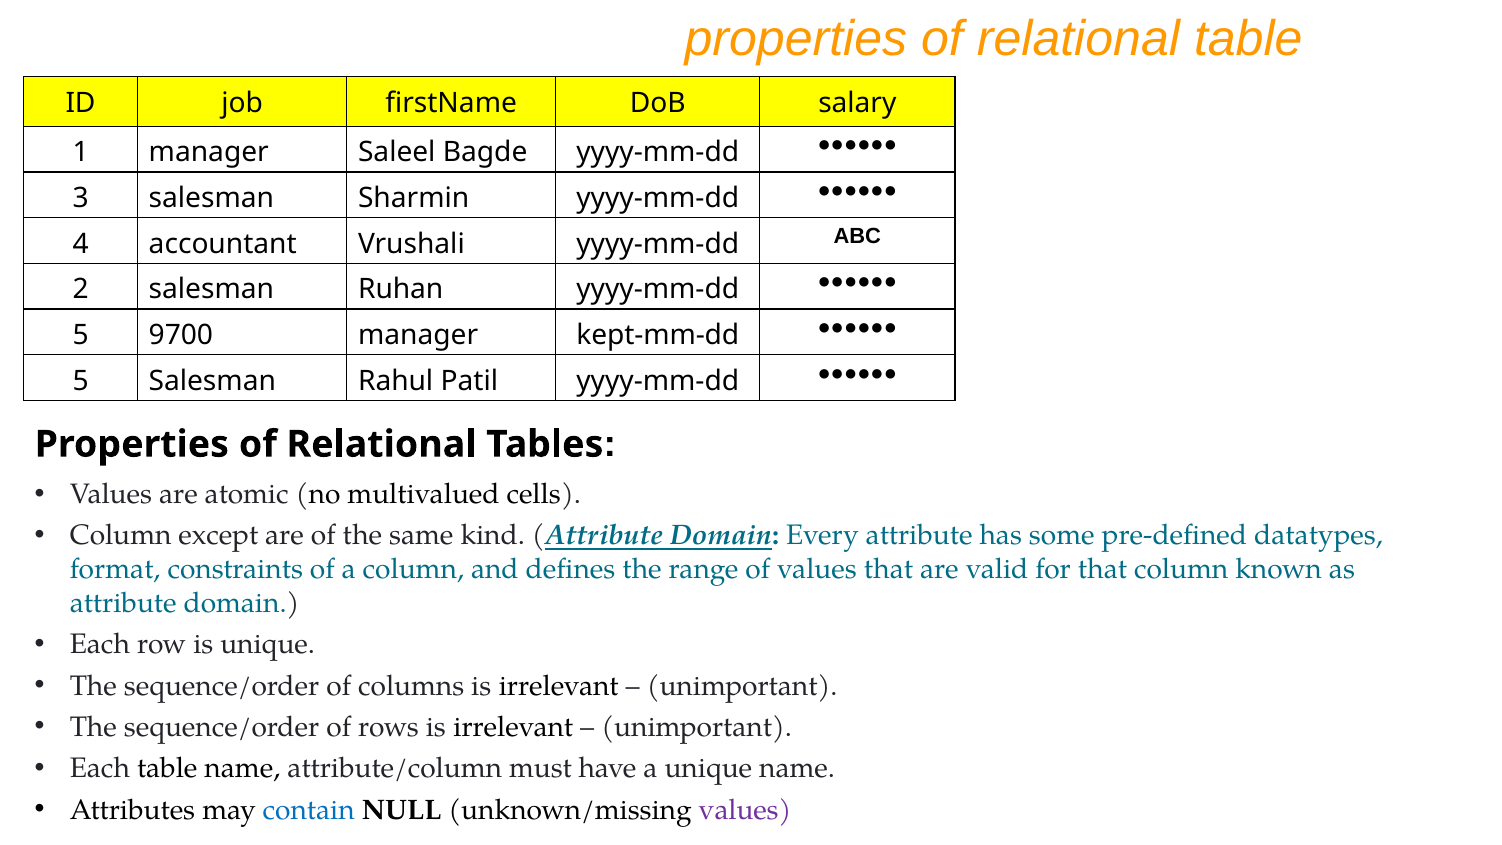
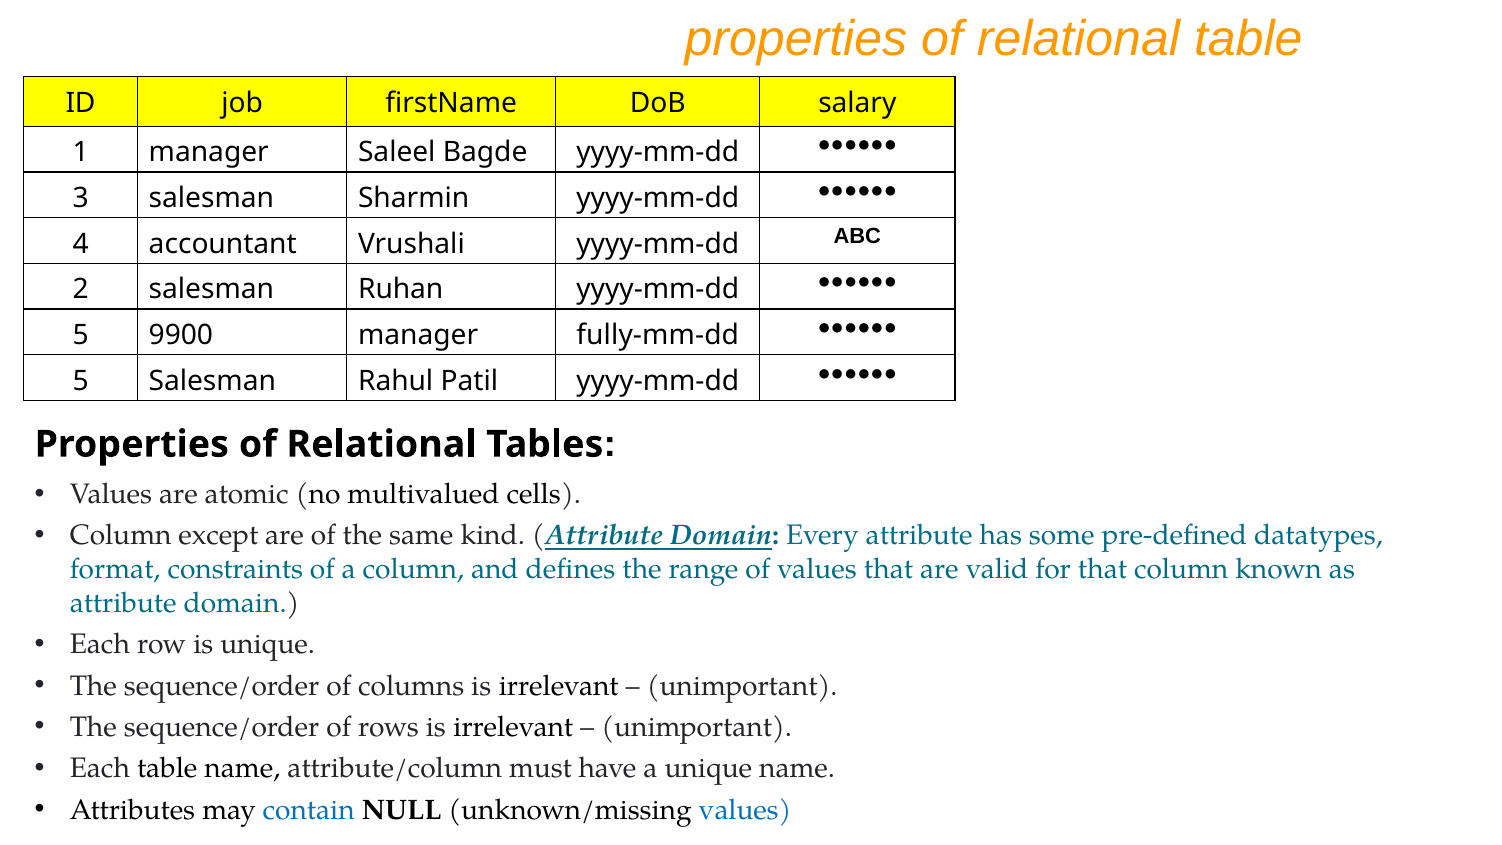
9700: 9700 -> 9900 (181, 335)
kept-mm-dd: kept-mm-dd -> fully-mm-dd (658, 335)
values colour: purple -> blue (745, 810)
